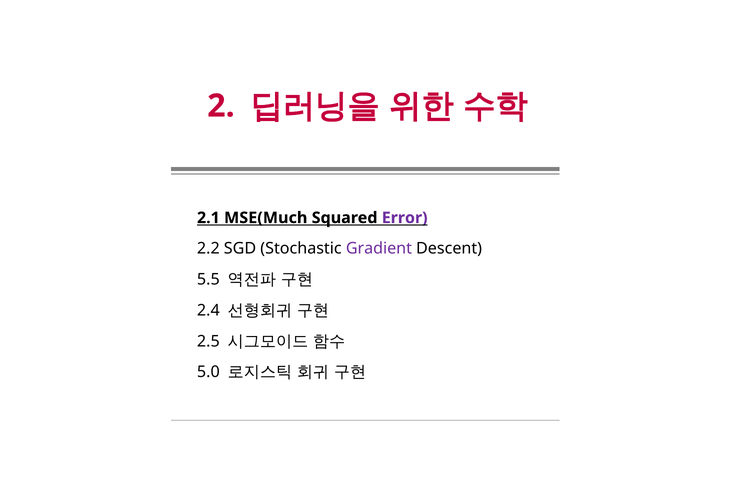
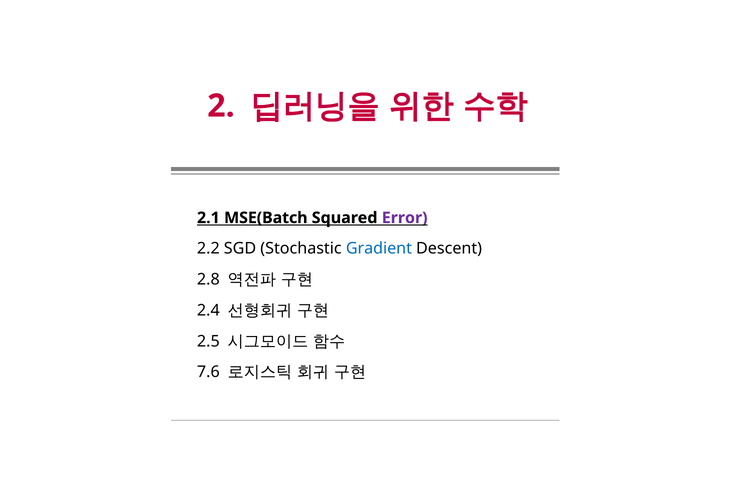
MSE(Much: MSE(Much -> MSE(Batch (266, 218)
Gradient colour: purple -> blue (379, 248)
5.5: 5.5 -> 2.8 (208, 279)
5.0: 5.0 -> 7.6 (208, 372)
